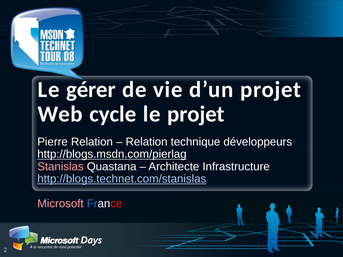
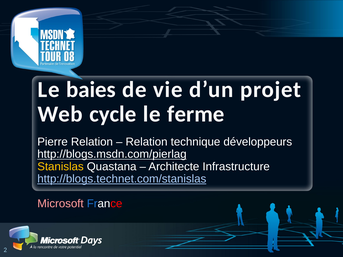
gérer: gérer -> baies (91, 90)
le projet: projet -> ferme (196, 114)
Stanislas colour: pink -> yellow (60, 167)
